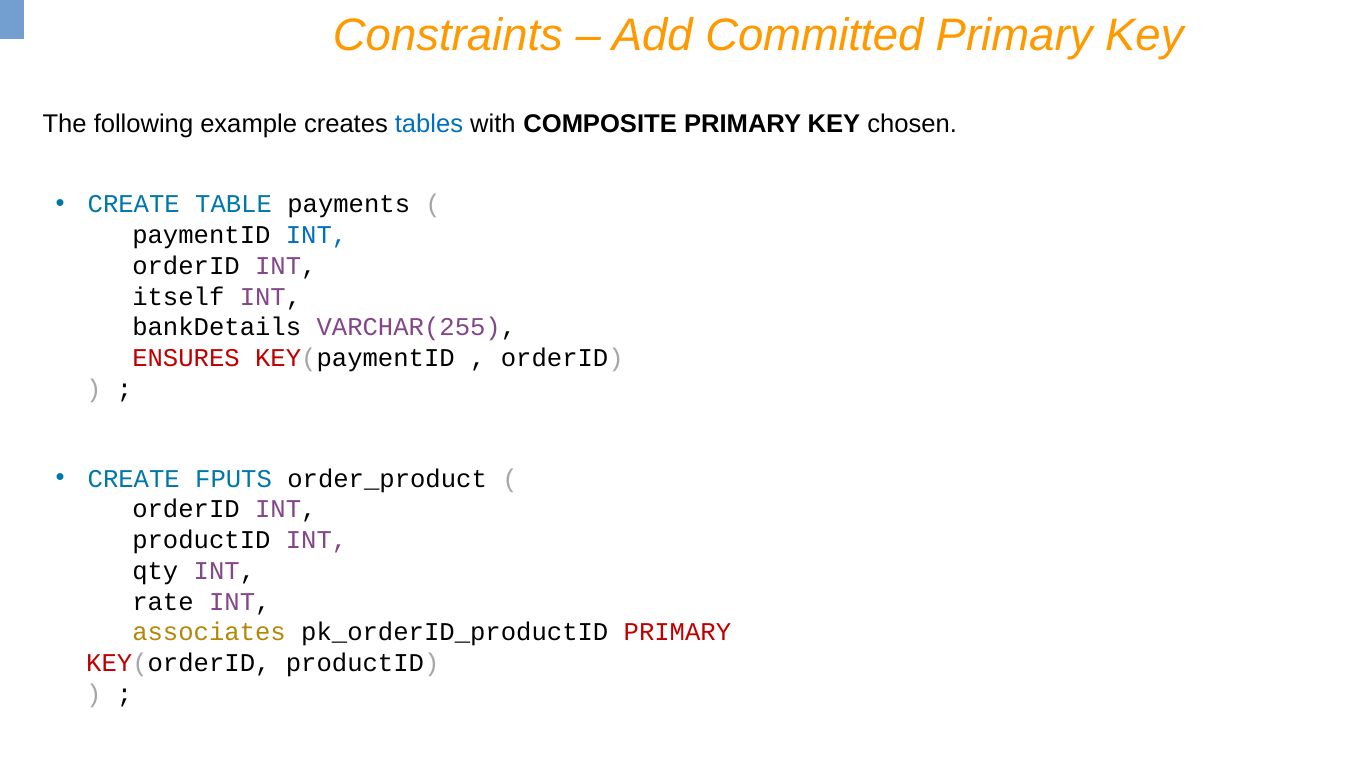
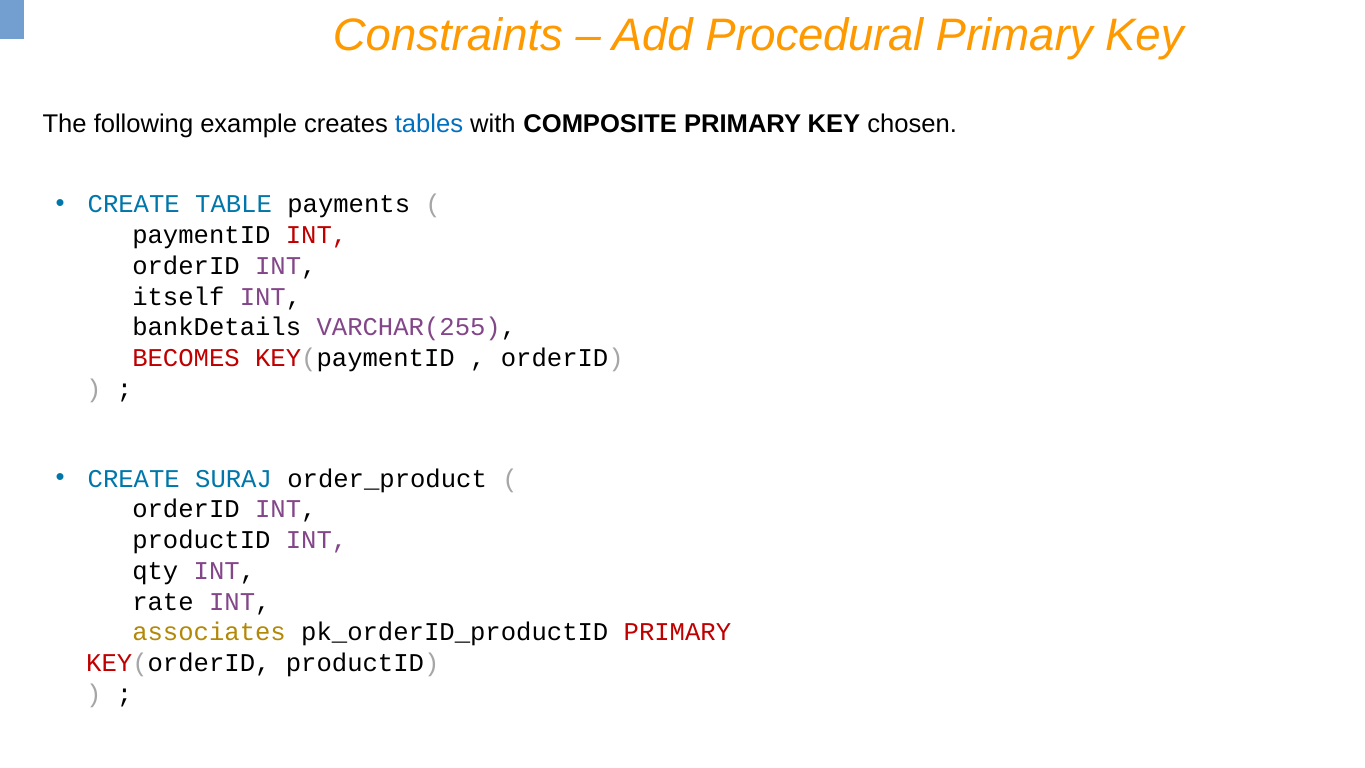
Committed: Committed -> Procedural (814, 36)
INT colour: blue -> red (317, 235)
ENSURES: ENSURES -> BECOMES (186, 358)
FPUTS: FPUTS -> SURAJ (234, 479)
